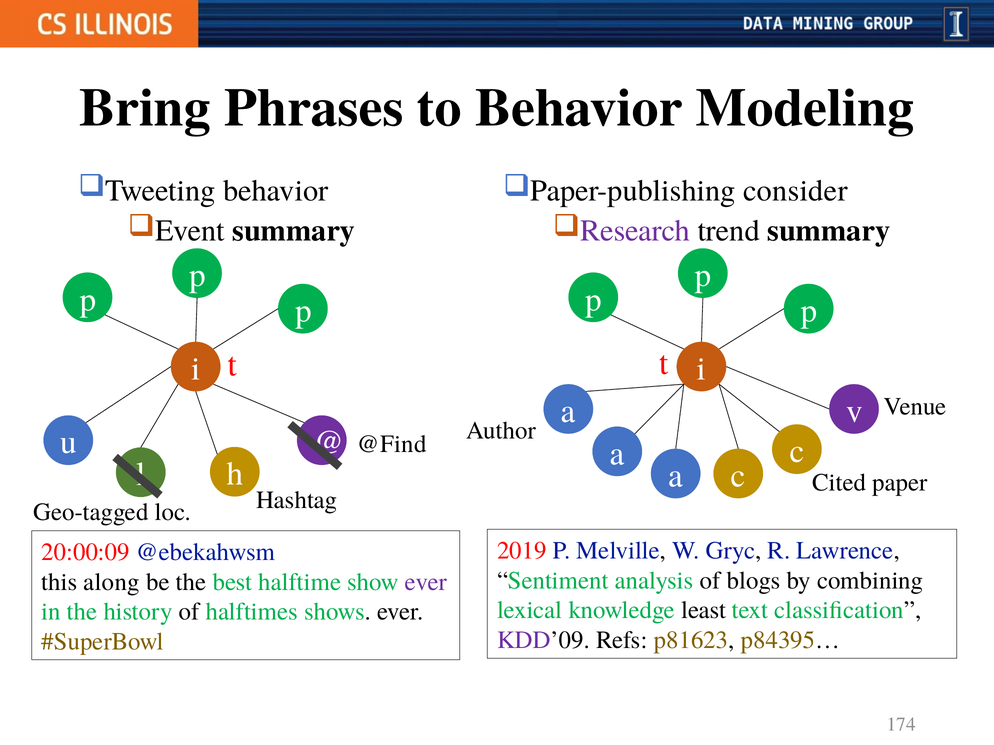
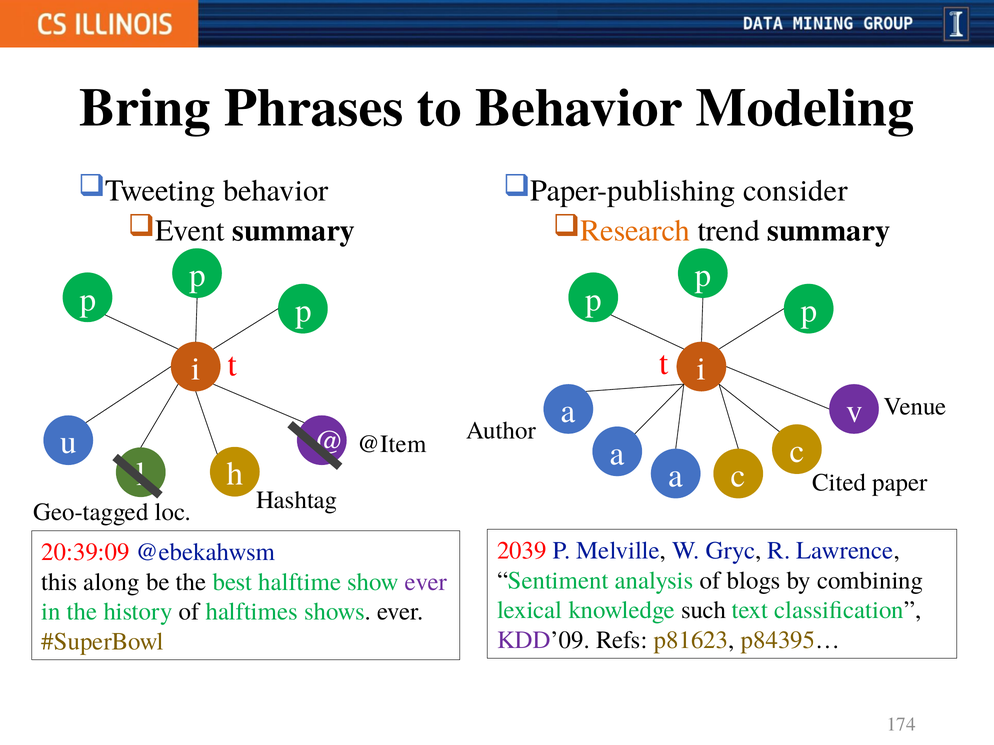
Research colour: purple -> orange (635, 231)
@Find: @Find -> @Item (392, 444)
2019: 2019 -> 2039 (522, 551)
20:00:09: 20:00:09 -> 20:39:09 (86, 553)
least: least -> such (704, 611)
